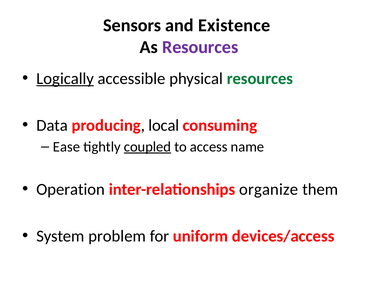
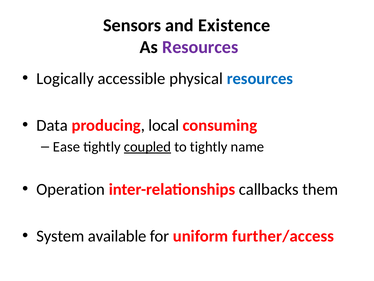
Logically underline: present -> none (65, 78)
resources colour: green -> blue (260, 78)
to access: access -> tightly (209, 147)
organize: organize -> callbacks (269, 189)
problem: problem -> available (117, 236)
devices/access: devices/access -> further/access (283, 236)
